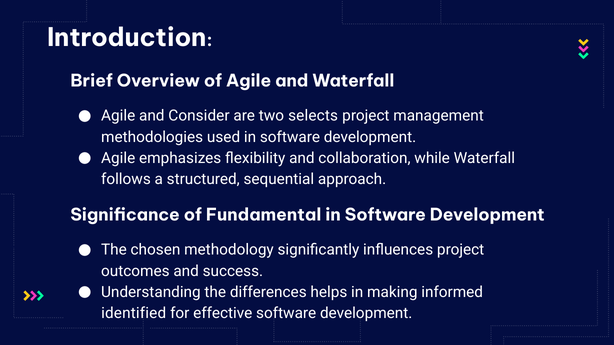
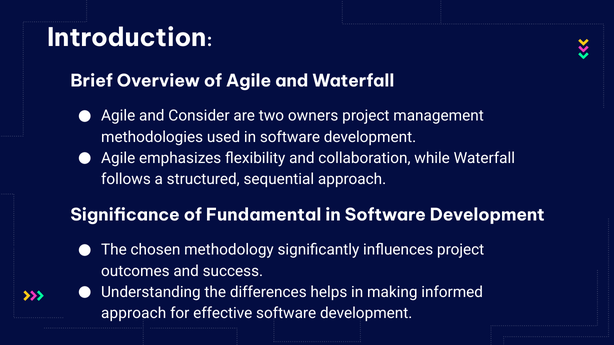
selects: selects -> owners (313, 116)
identified: identified -> approach (134, 314)
